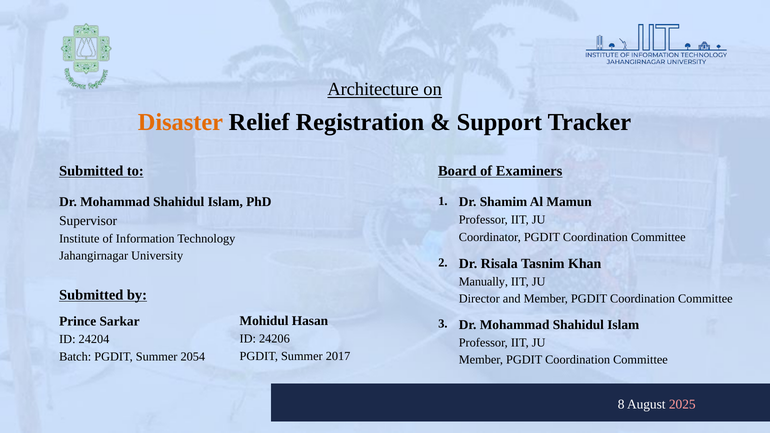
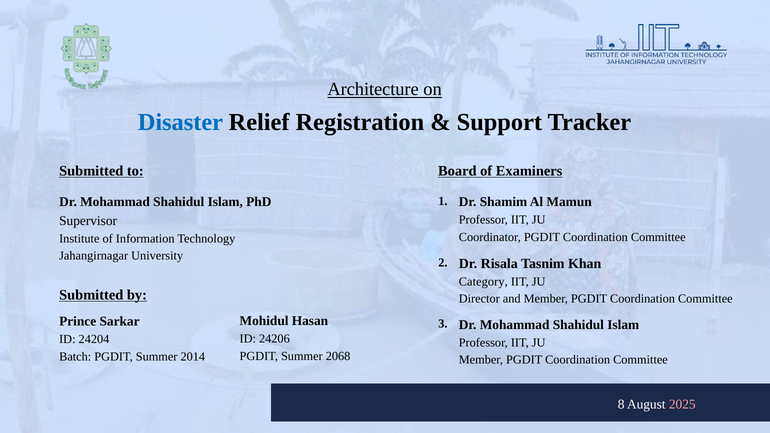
Disaster colour: orange -> blue (180, 122)
Manually: Manually -> Category (483, 282)
2017: 2017 -> 2068 (338, 356)
2054: 2054 -> 2014 (193, 357)
